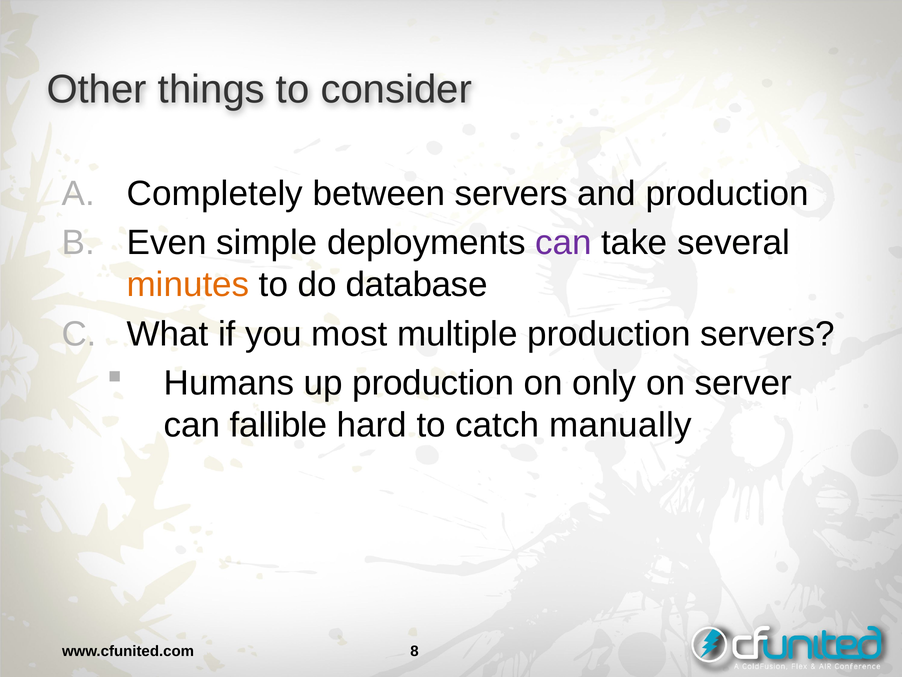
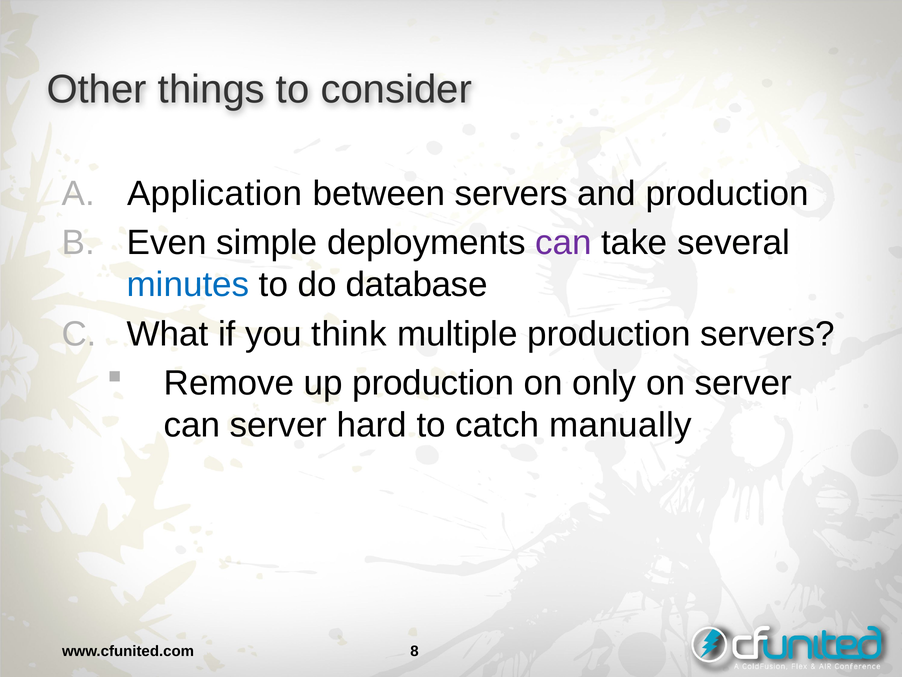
Completely: Completely -> Application (215, 193)
minutes colour: orange -> blue (188, 285)
most: most -> think (349, 334)
Humans: Humans -> Remove (229, 383)
can fallible: fallible -> server (279, 425)
